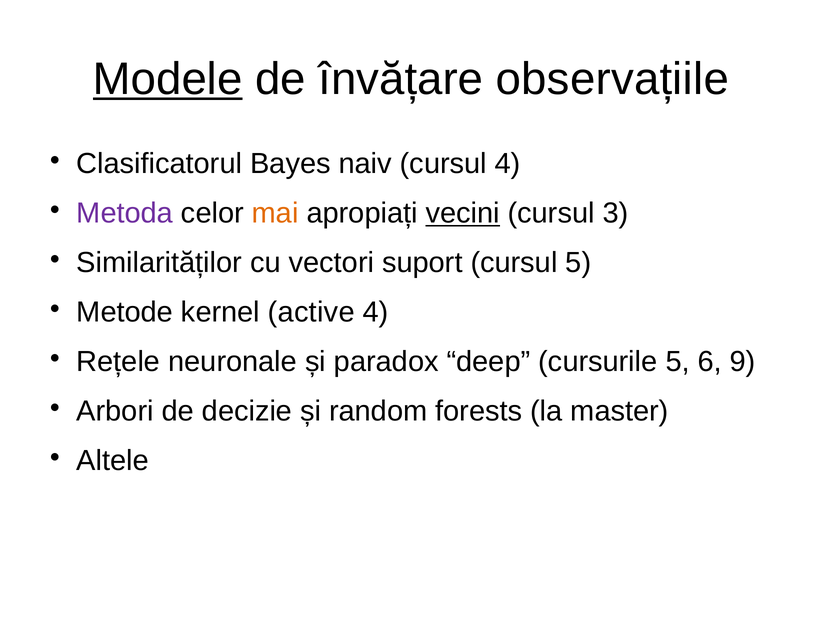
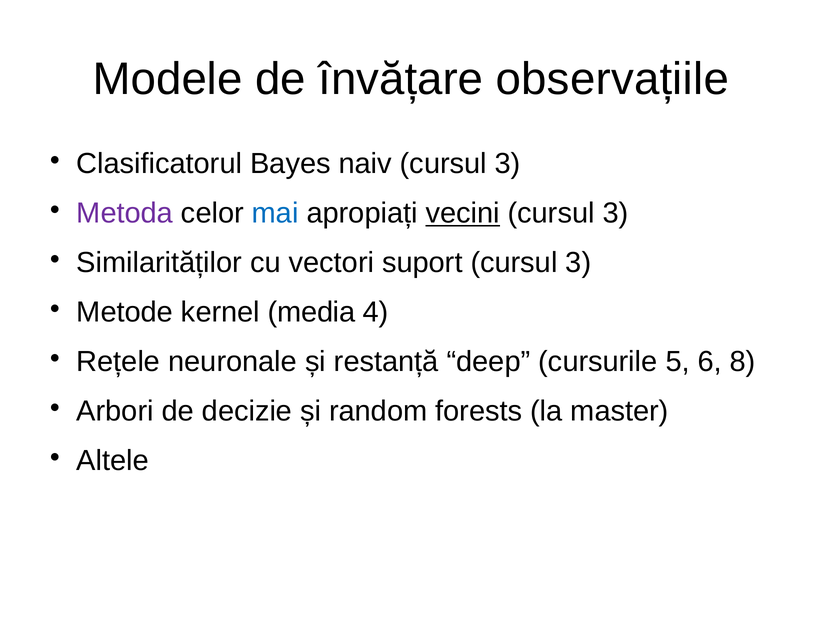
Modele underline: present -> none (168, 79)
naiv cursul 4: 4 -> 3 (508, 164)
mai colour: orange -> blue (275, 213)
suport cursul 5: 5 -> 3 (578, 263)
active: active -> media (312, 312)
paradox: paradox -> restanță (386, 362)
9: 9 -> 8 (743, 362)
